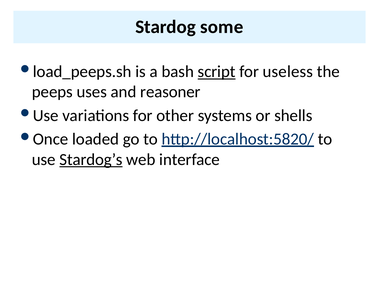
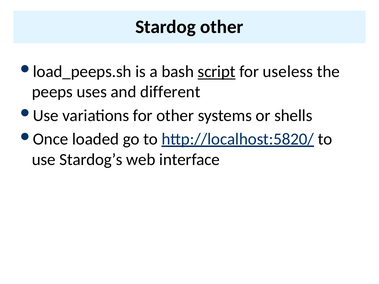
Stardog some: some -> other (222, 27)
reasoner: reasoner -> different (170, 92)
Stardog’s underline: present -> none (91, 160)
